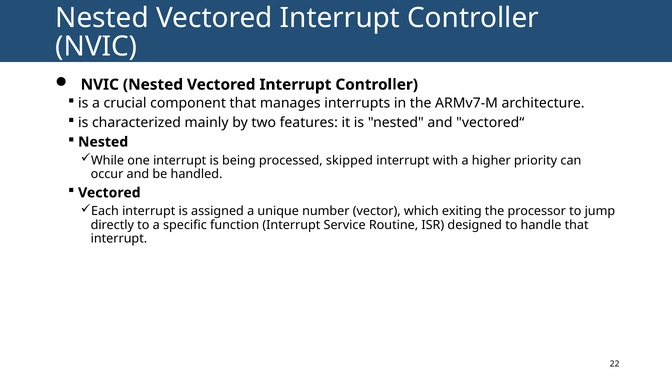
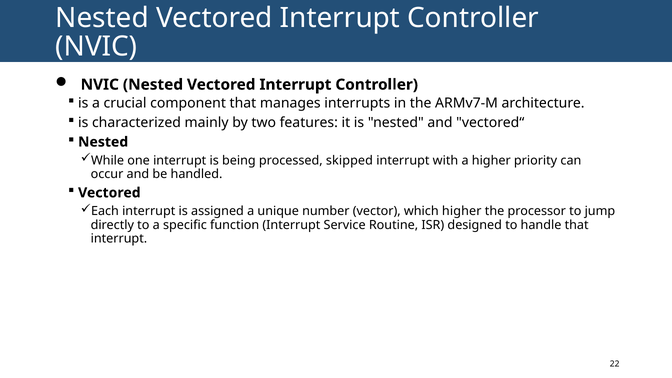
which exiting: exiting -> higher (462, 211)
